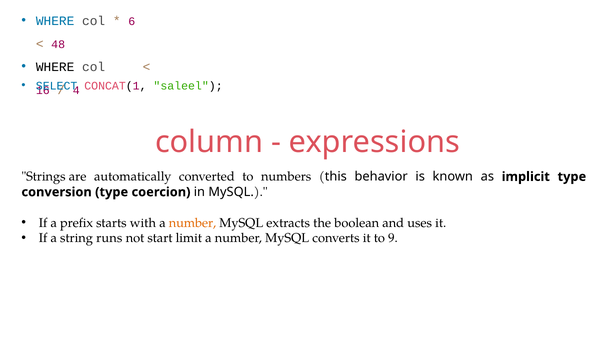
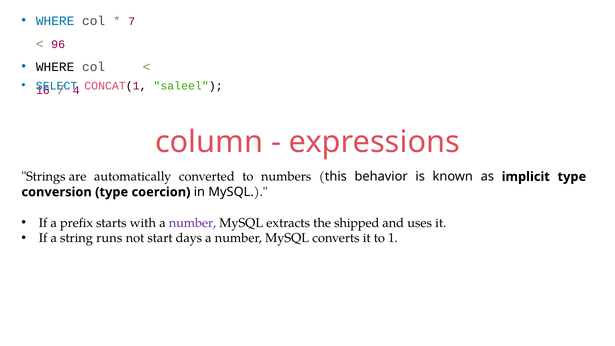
6: 6 -> 7 (132, 21)
48: 48 -> 96 (58, 44)
number colour: orange -> purple (193, 223)
boolean: boolean -> shipped (357, 223)
limit: limit -> days (189, 238)
9: 9 -> 1 (393, 238)
